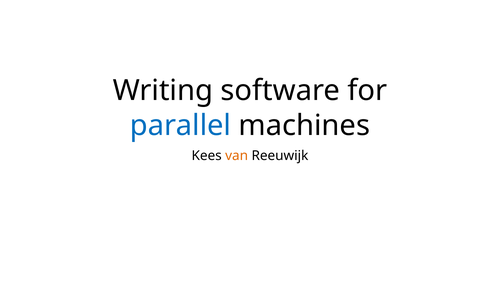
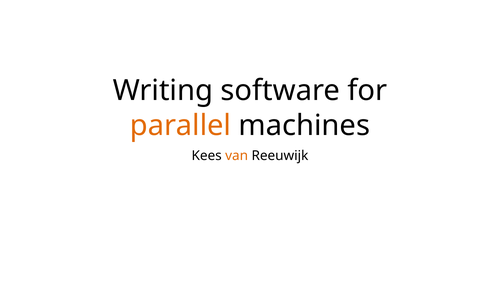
parallel colour: blue -> orange (180, 126)
